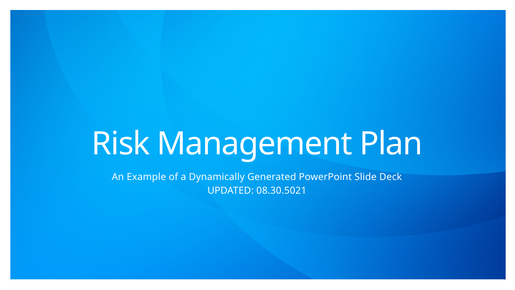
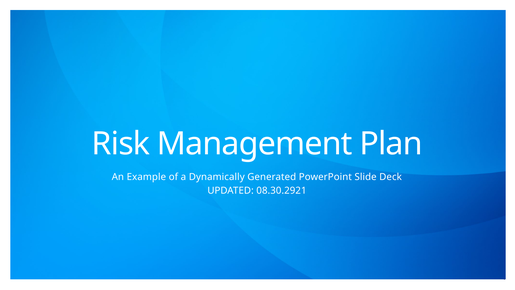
08.30.5021: 08.30.5021 -> 08.30.2921 (281, 191)
